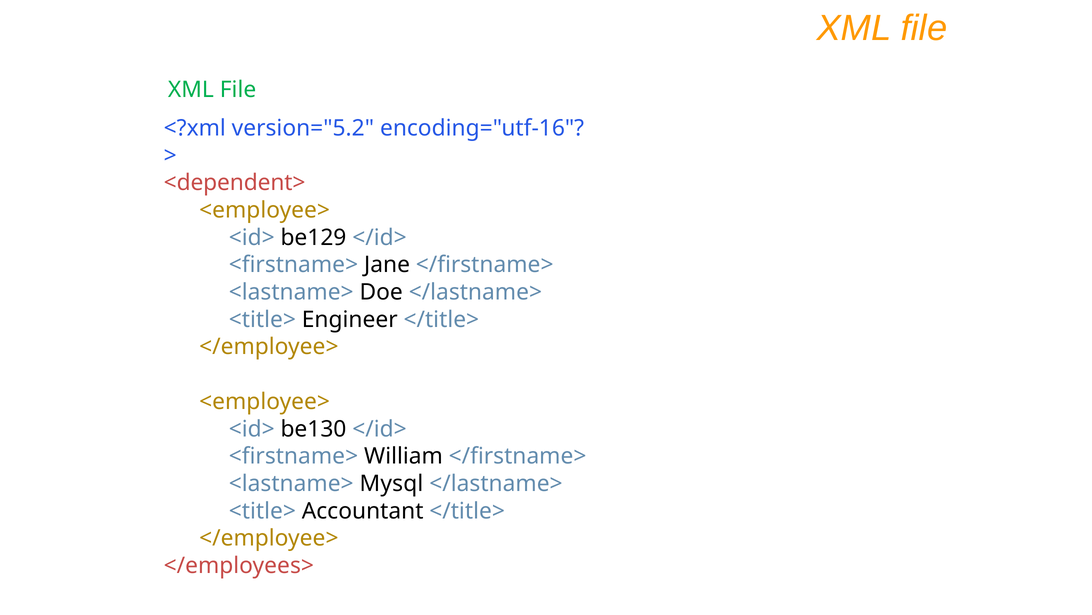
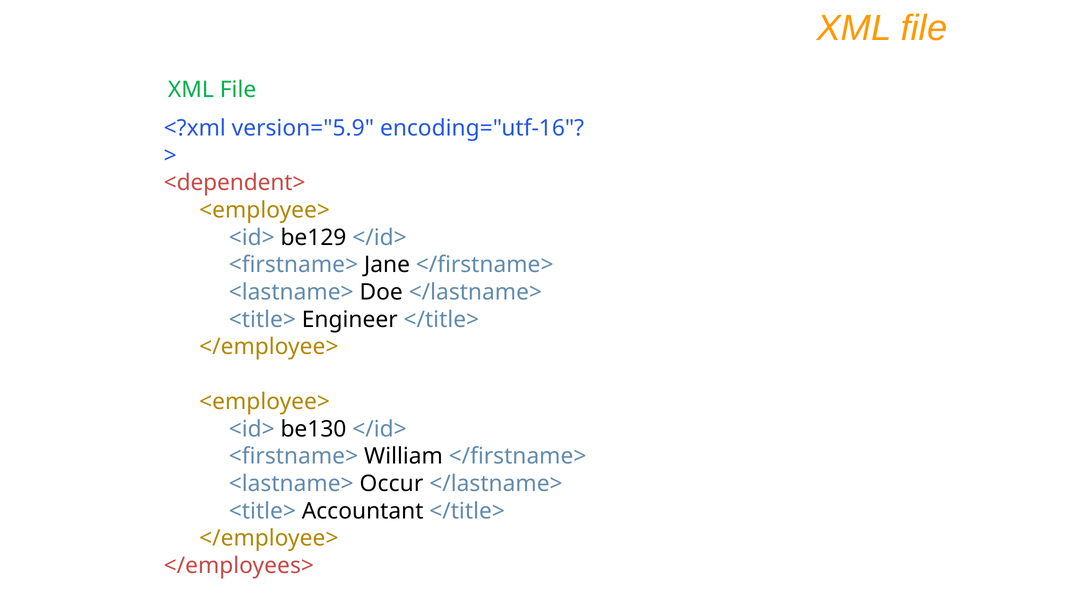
version="5.2: version="5.2 -> version="5.9 (303, 128)
Mysql: Mysql -> Occur (391, 483)
